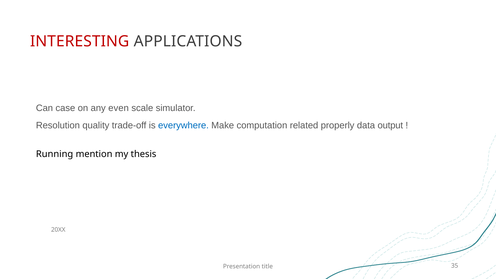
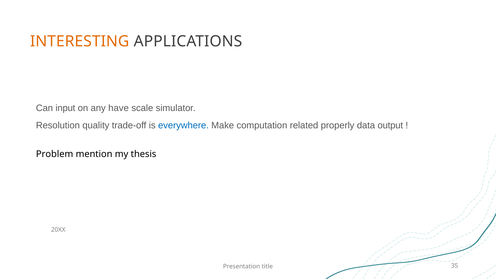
INTERESTING colour: red -> orange (80, 41)
case: case -> input (65, 108)
even: even -> have (119, 108)
Running: Running -> Problem (55, 154)
